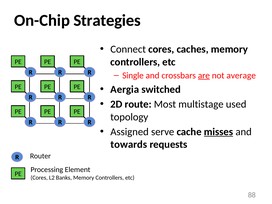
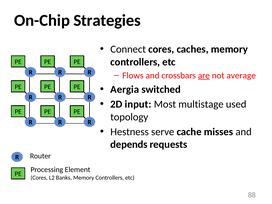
Single: Single -> Flows (133, 75)
route: route -> input (138, 104)
Assigned: Assigned -> Hestness (130, 132)
misses underline: present -> none (219, 132)
towards: towards -> depends (129, 145)
